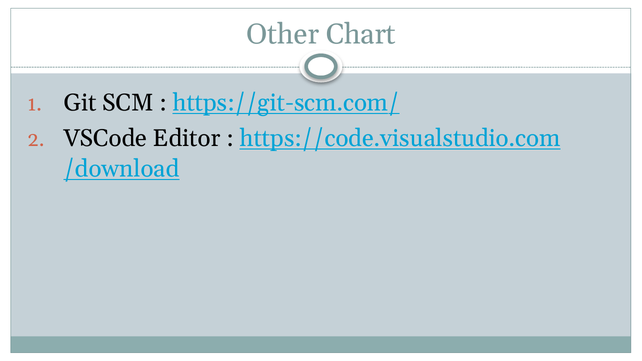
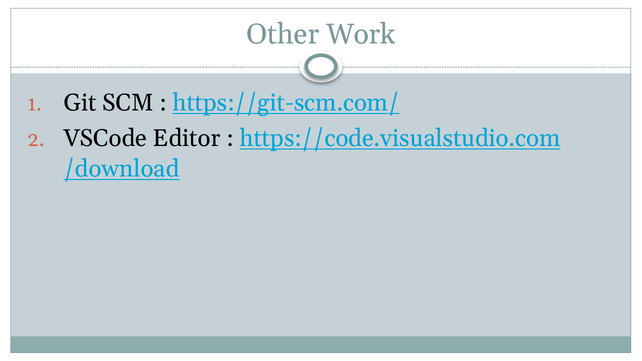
Chart: Chart -> Work (361, 34)
